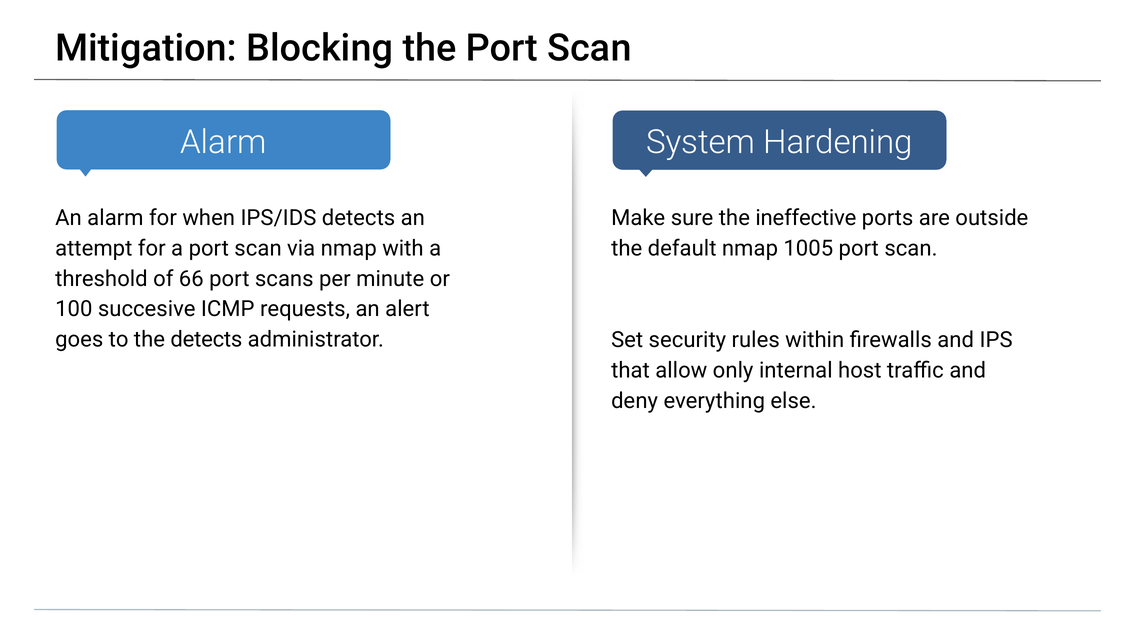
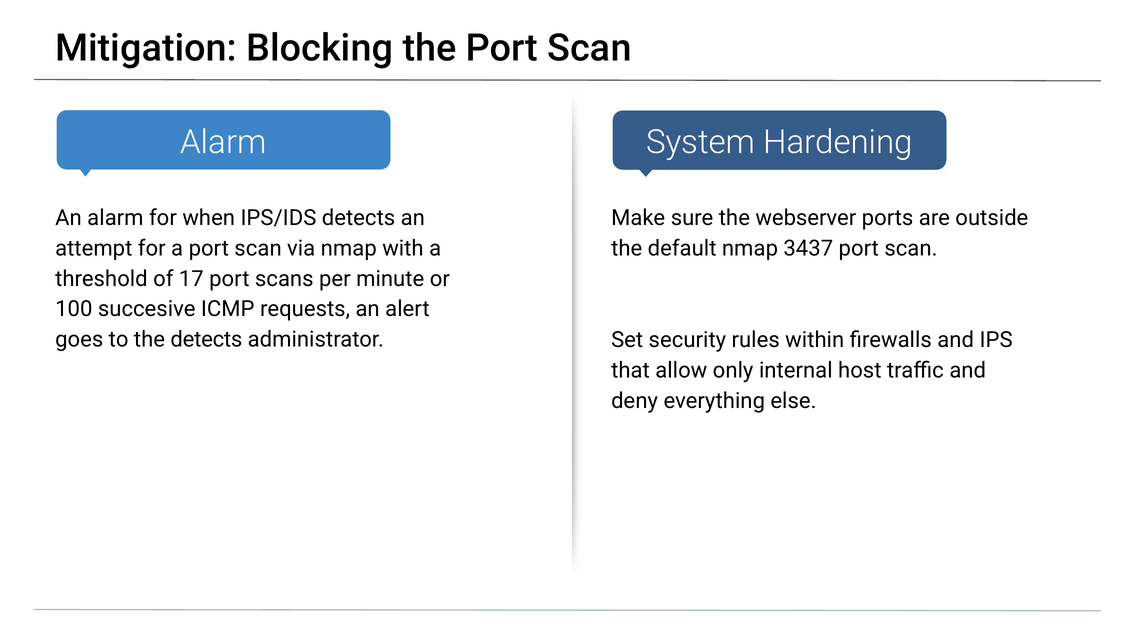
ineffective: ineffective -> webserver (806, 218)
1005: 1005 -> 3437 (808, 248)
66: 66 -> 17 (191, 278)
